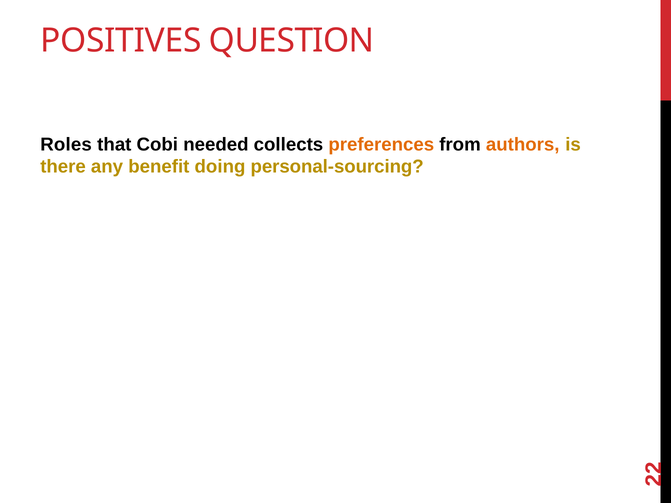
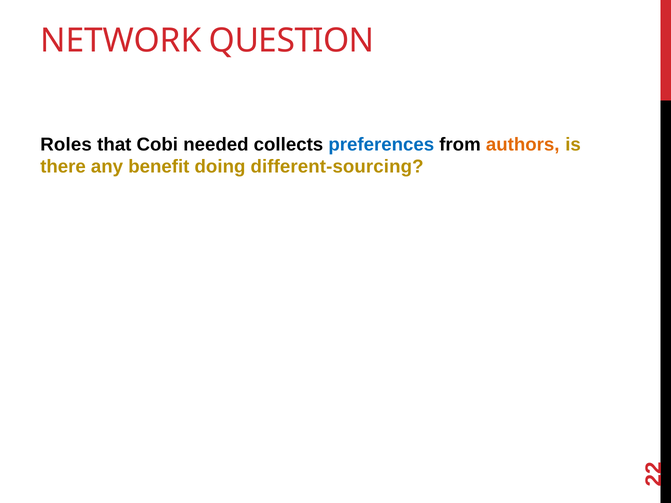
POSITIVES: POSITIVES -> NETWORK (121, 41)
preferences colour: orange -> blue (381, 144)
personal-sourcing: personal-sourcing -> different-sourcing (337, 167)
